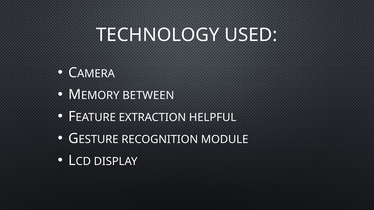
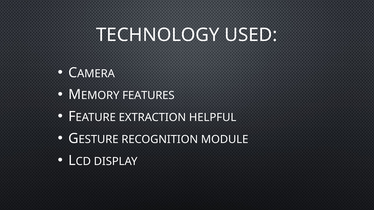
BETWEEN: BETWEEN -> FEATURES (148, 96)
